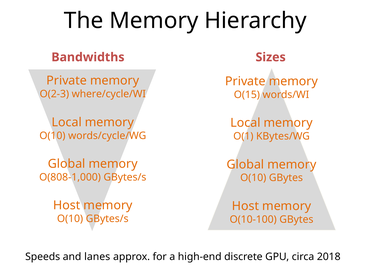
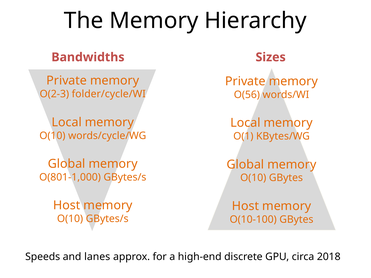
where/cycle/WI: where/cycle/WI -> folder/cycle/WI (109, 94)
O(15: O(15 -> O(56 (247, 95)
O(808-1,000: O(808-1,000 -> O(801-1,000 (70, 177)
